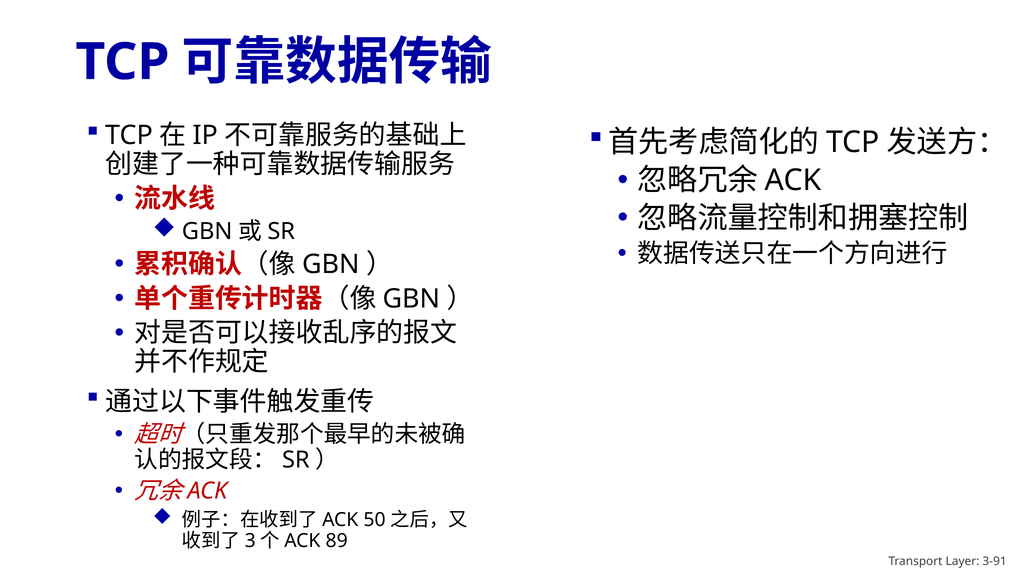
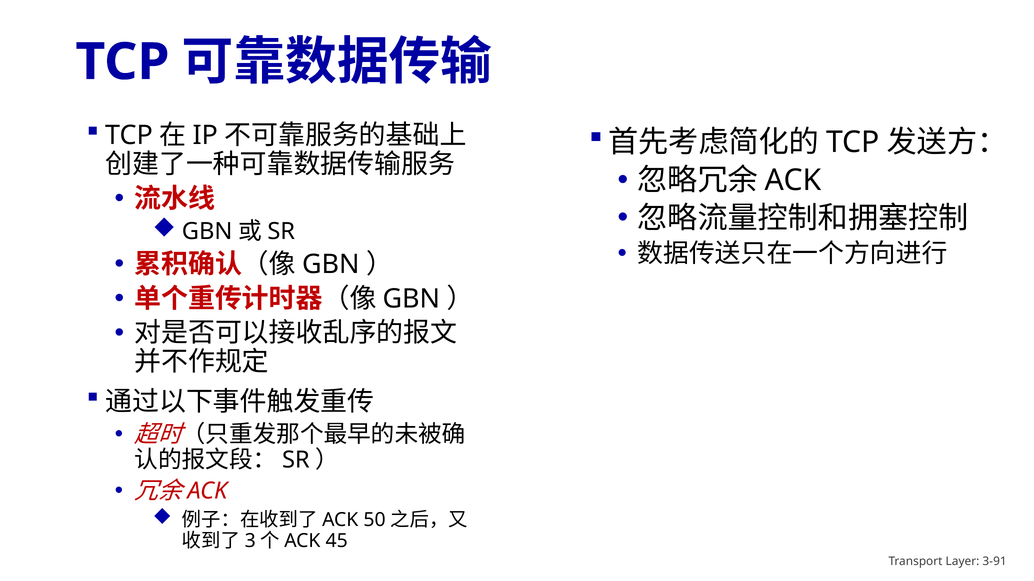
89: 89 -> 45 (337, 541)
